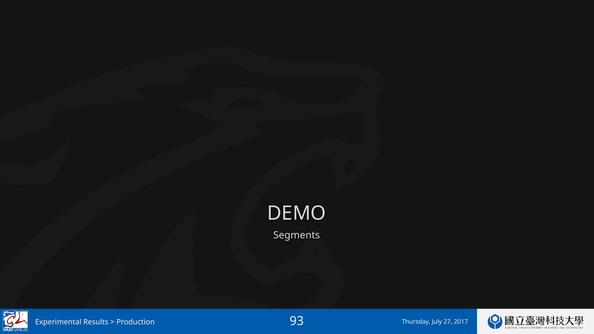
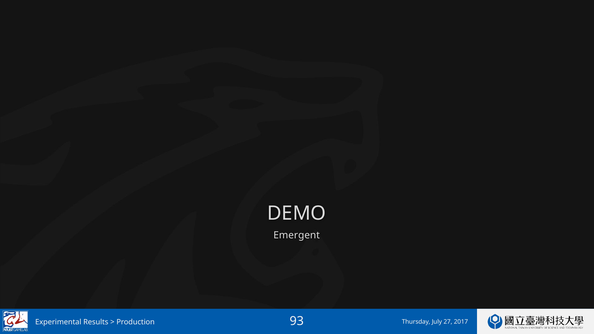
Segments: Segments -> Emergent (297, 235)
